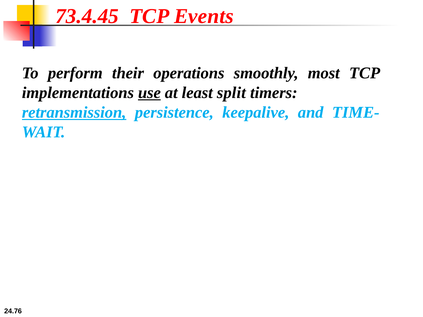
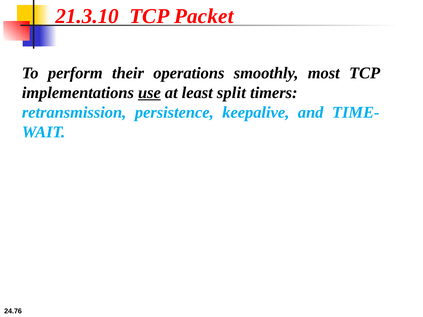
73.4.45: 73.4.45 -> 21.3.10 (87, 16)
Events: Events -> Packet (204, 16)
retransmission underline: present -> none (74, 112)
